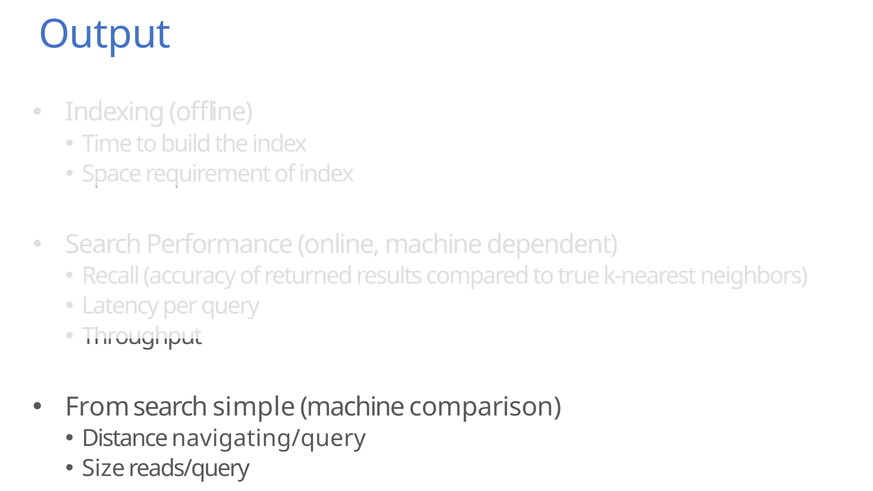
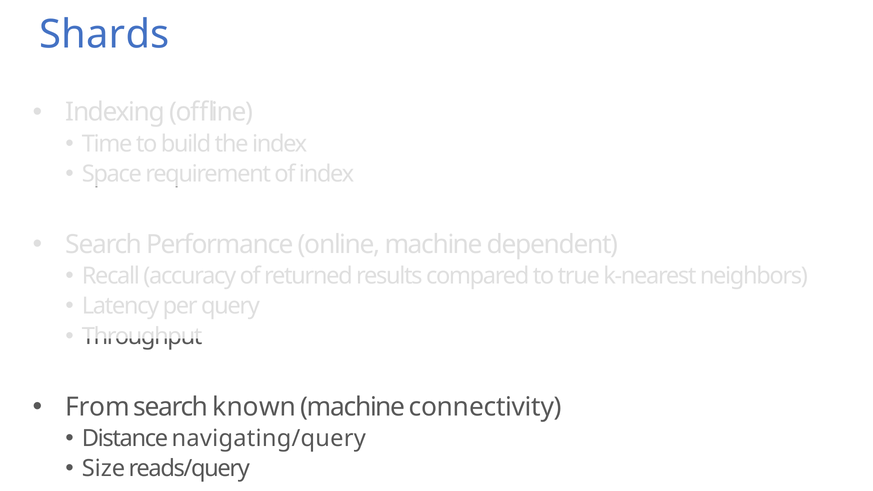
Output: Output -> Shards (104, 35)
simple: simple -> known (254, 407)
comparison: comparison -> connectivity (485, 407)
